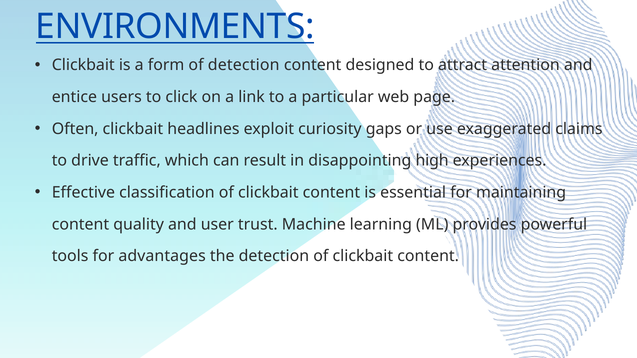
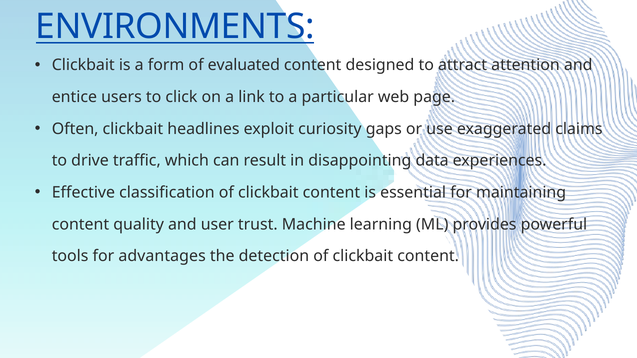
of detection: detection -> evaluated (244, 65)
high: high -> data (432, 161)
